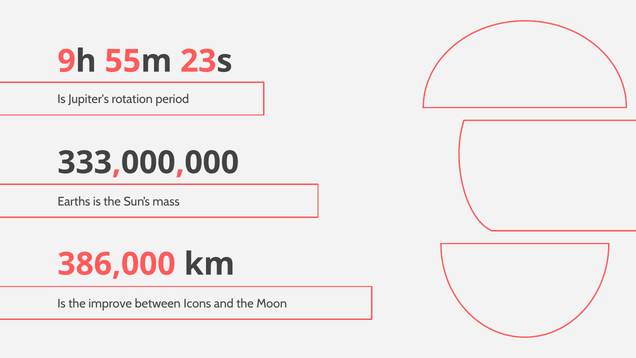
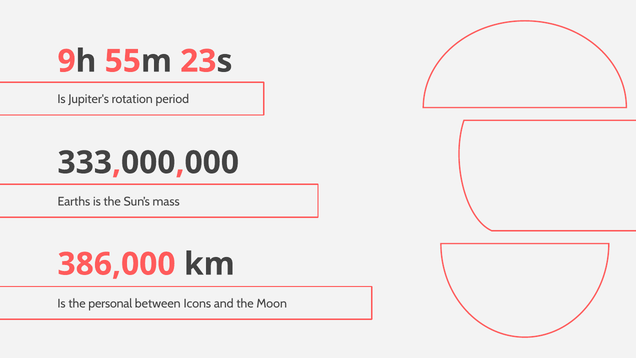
improve: improve -> personal (110, 304)
